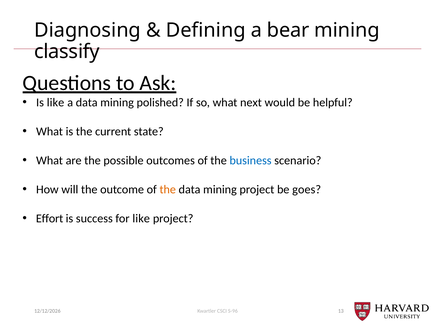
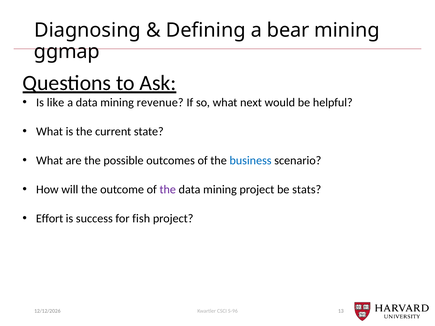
classify: classify -> ggmap (67, 52)
polished: polished -> revenue (160, 103)
the colour: orange -> purple (168, 190)
goes: goes -> stats (307, 190)
for like: like -> fish (141, 219)
